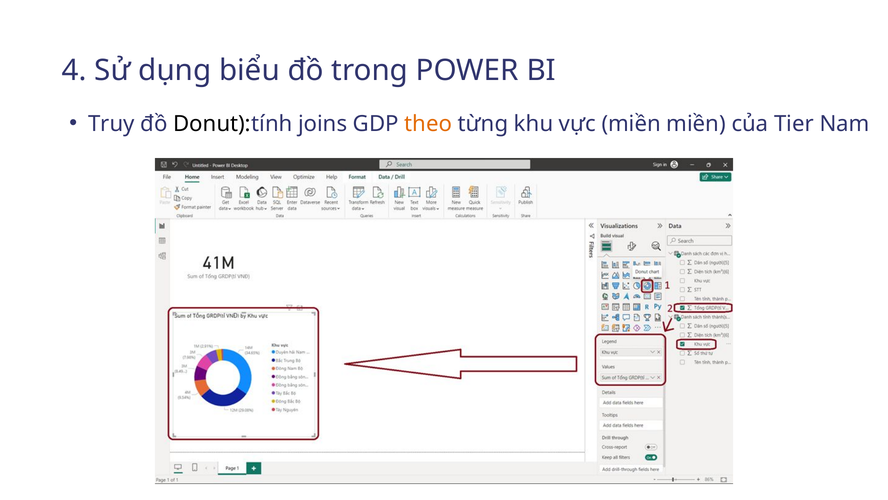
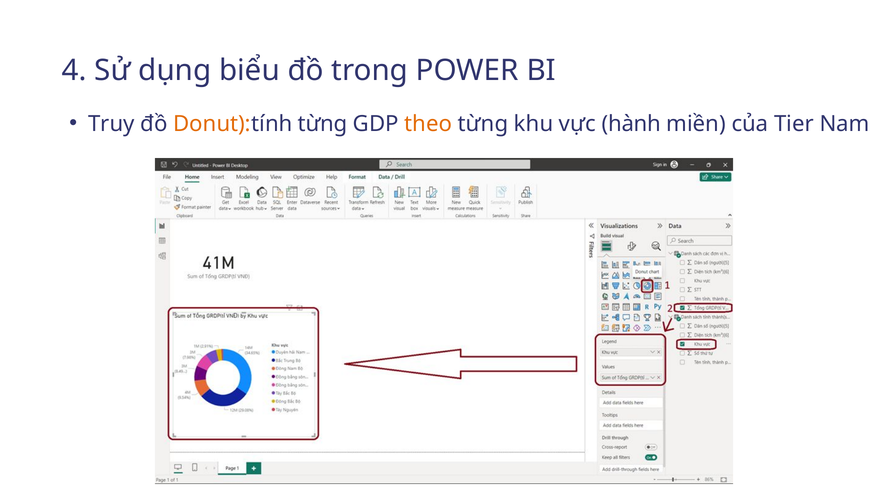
Donut colour: black -> orange (212, 124)
tính joins: joins -> từng (323, 124)
vực miền: miền -> hành (631, 124)
